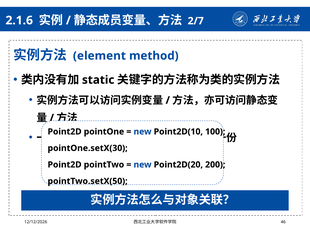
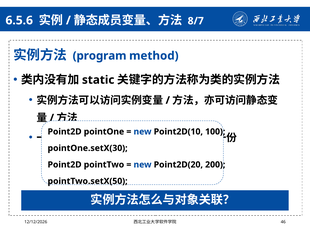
2.1.6: 2.1.6 -> 6.5.6 (19, 20)
2/7: 2/7 -> 8/7 (196, 21)
element: element -> program (100, 56)
